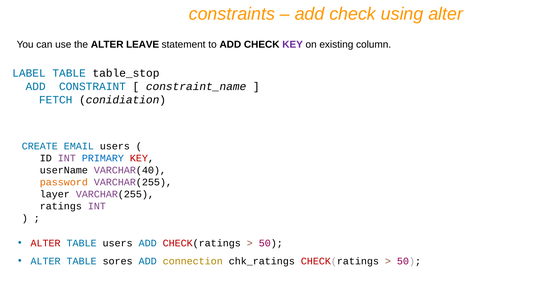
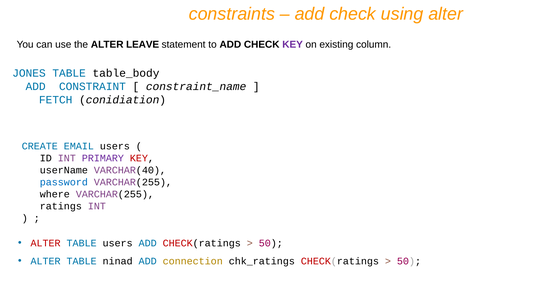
LABEL: LABEL -> JONES (29, 73)
table_stop: table_stop -> table_body (126, 73)
PRIMARY colour: blue -> purple (103, 158)
password colour: orange -> blue (64, 182)
layer: layer -> where (55, 194)
sores: sores -> ninad (118, 261)
